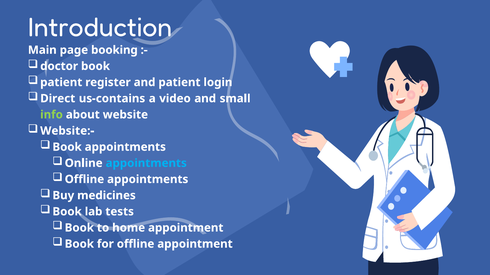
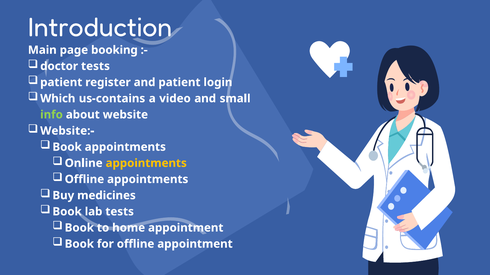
doctor book: book -> tests (95, 66)
Direct: Direct -> Which (58, 99)
appointments colour: light blue -> yellow (146, 163)
